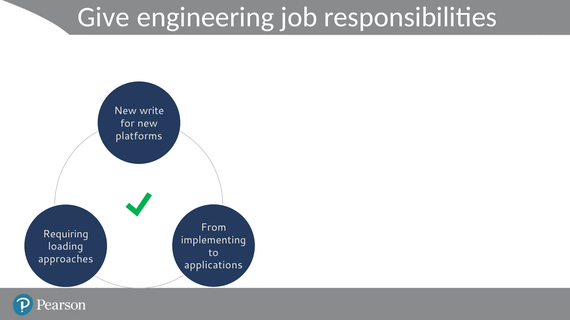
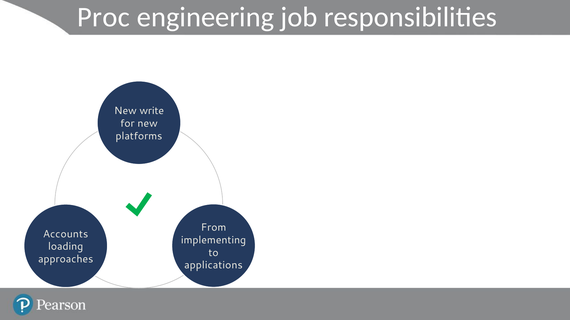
Give: Give -> Proc (104, 17)
Requiring: Requiring -> Accounts (66, 234)
